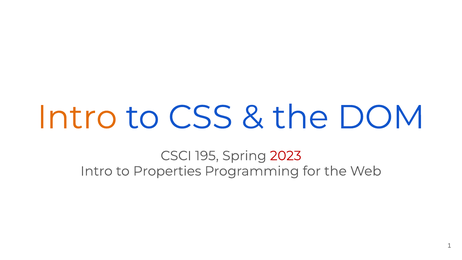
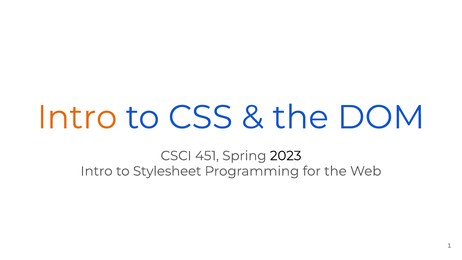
195: 195 -> 451 (207, 156)
2023 colour: red -> black (286, 156)
Properties: Properties -> Stylesheet (167, 171)
